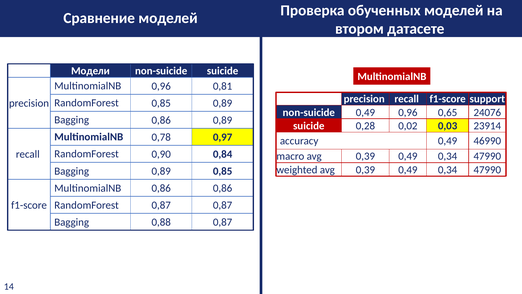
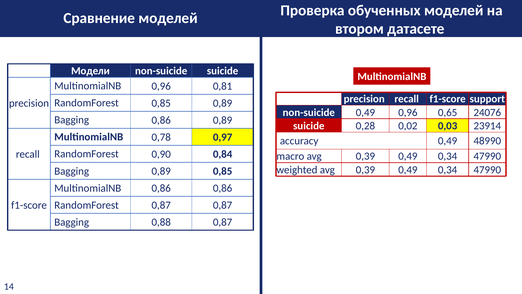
46990: 46990 -> 48990 (487, 141)
